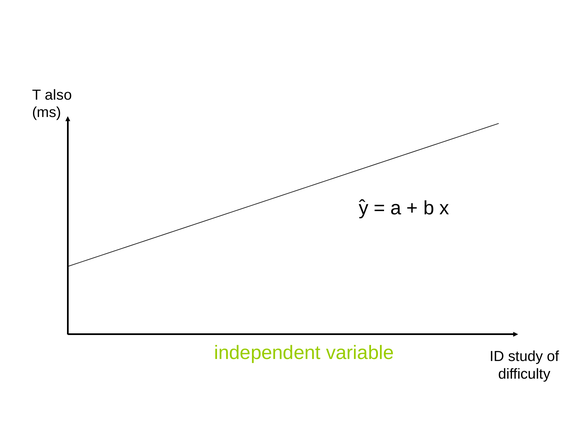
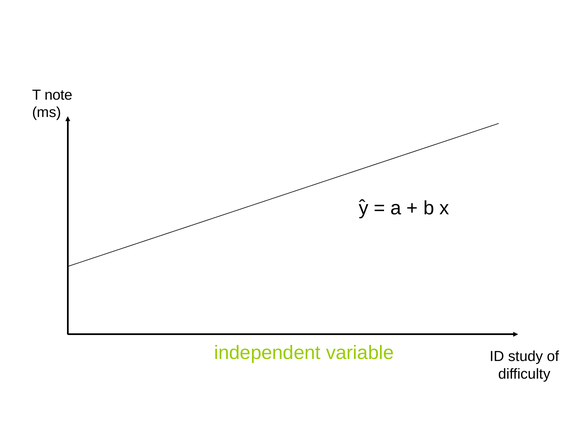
also: also -> note (58, 95)
